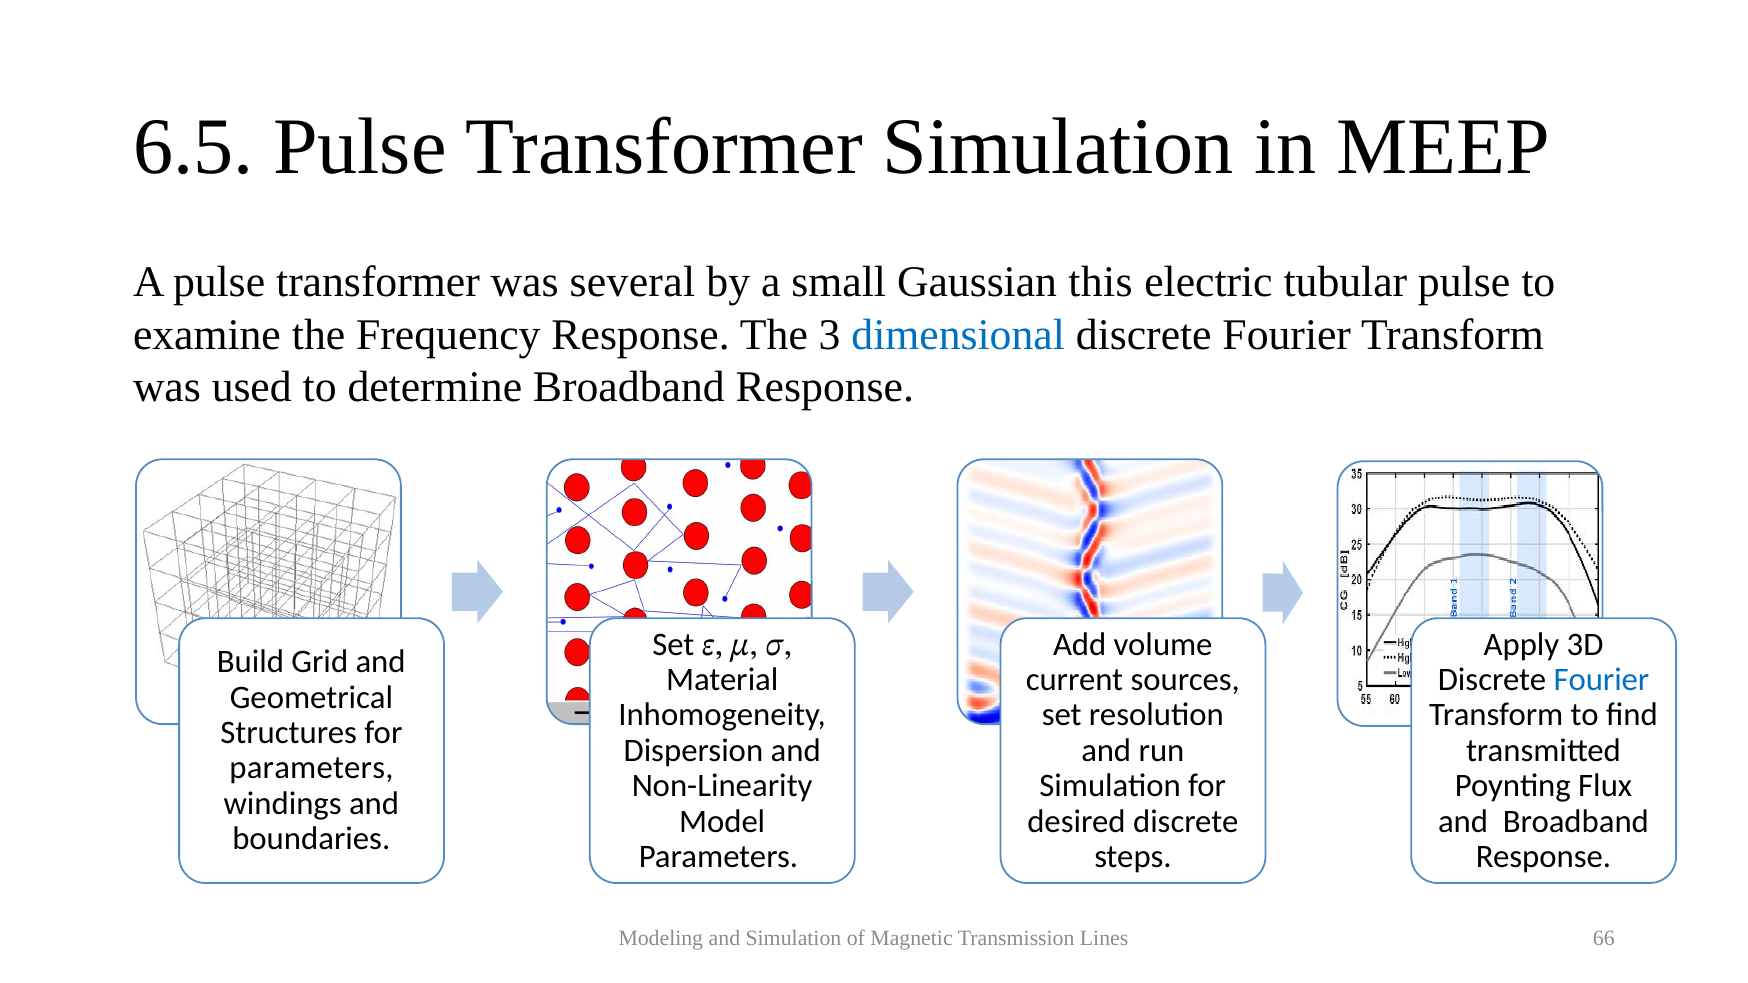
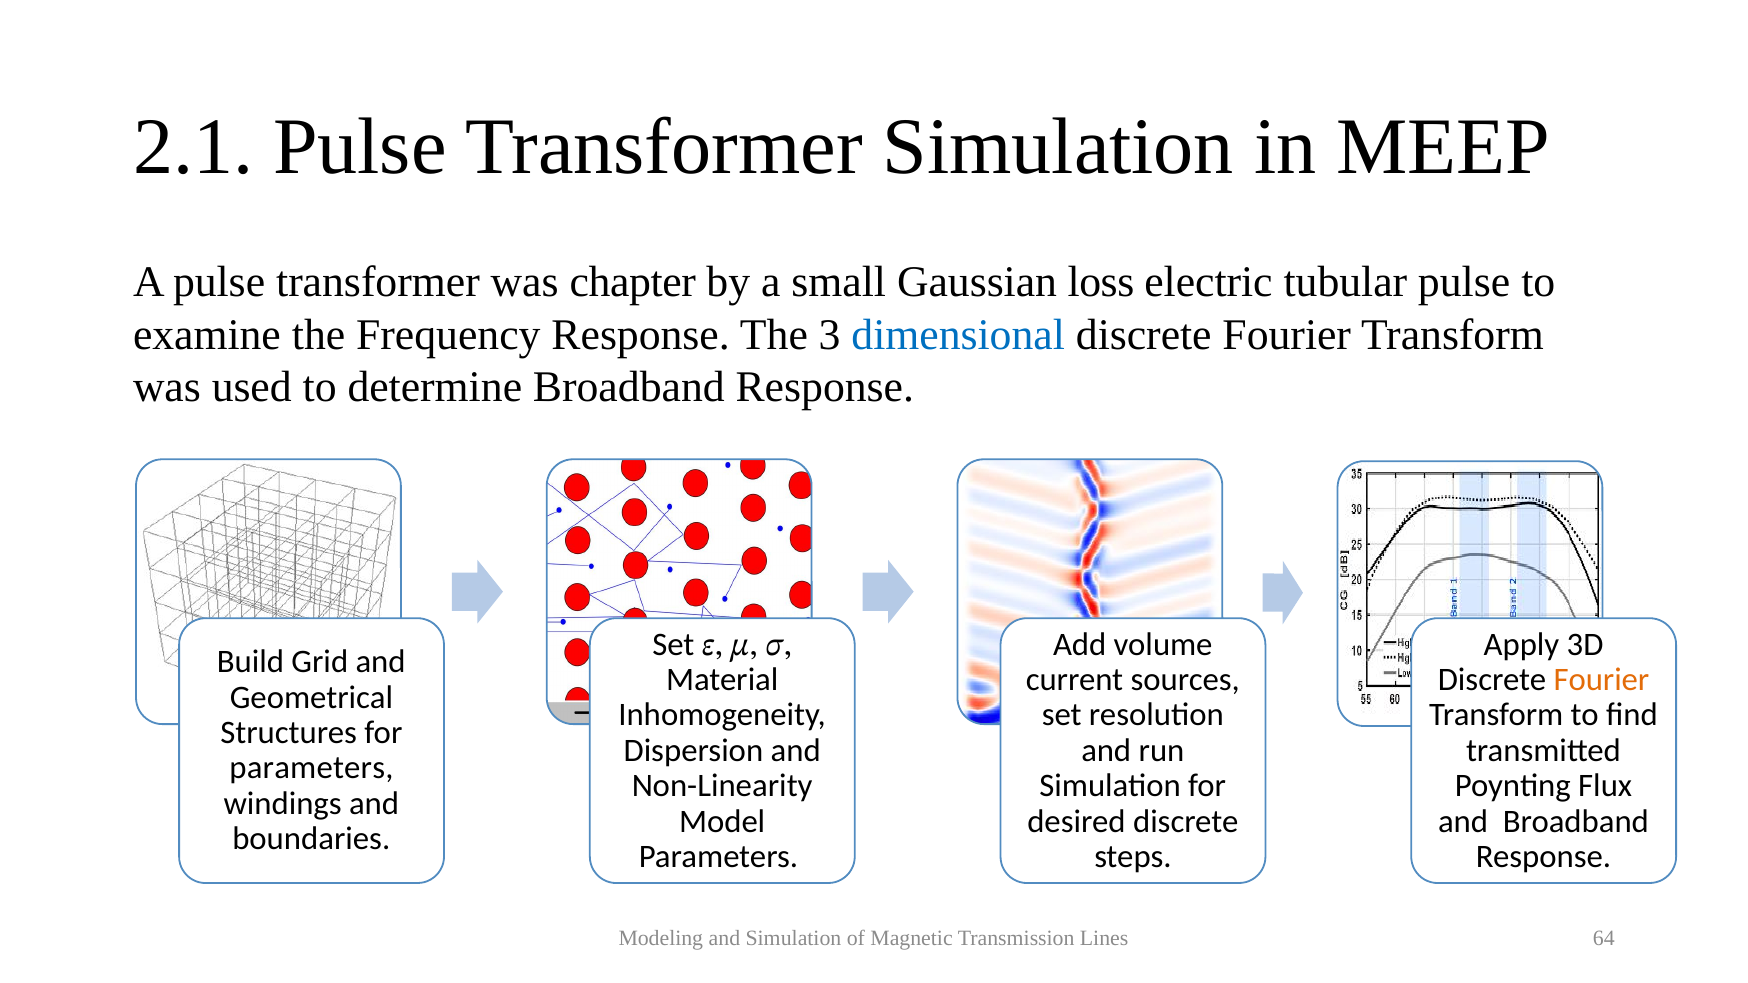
6.5: 6.5 -> 2.1 (193, 147)
several: several -> chapter (633, 283)
this: this -> loss (1101, 283)
Fourier colour: blue -> orange (1601, 680)
66: 66 -> 64 (1604, 939)
